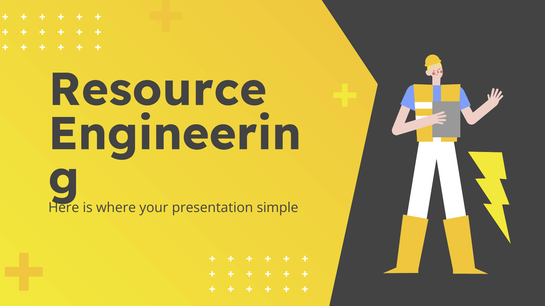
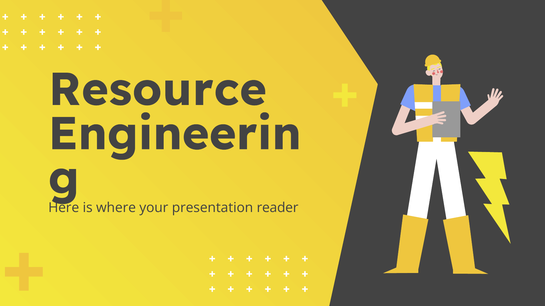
simple: simple -> reader (278, 208)
